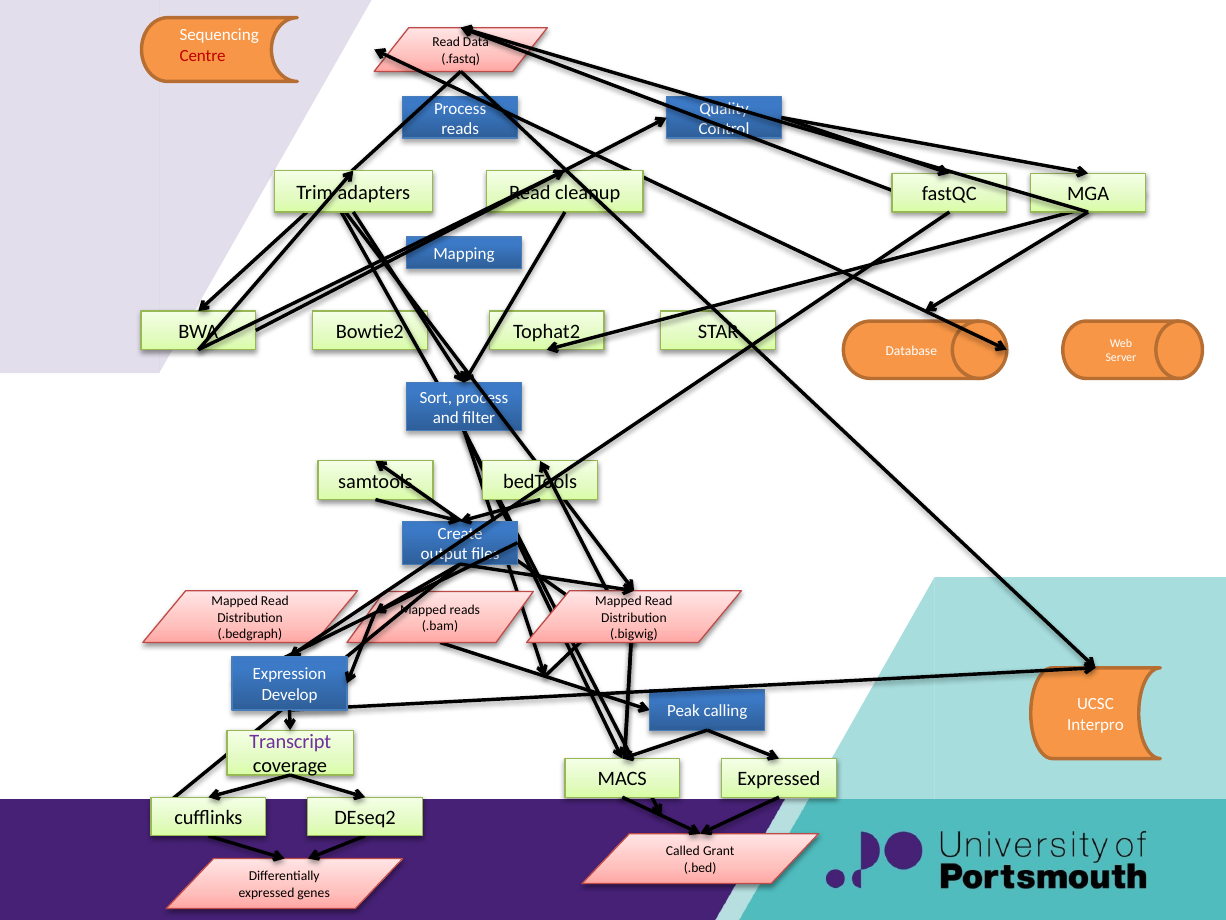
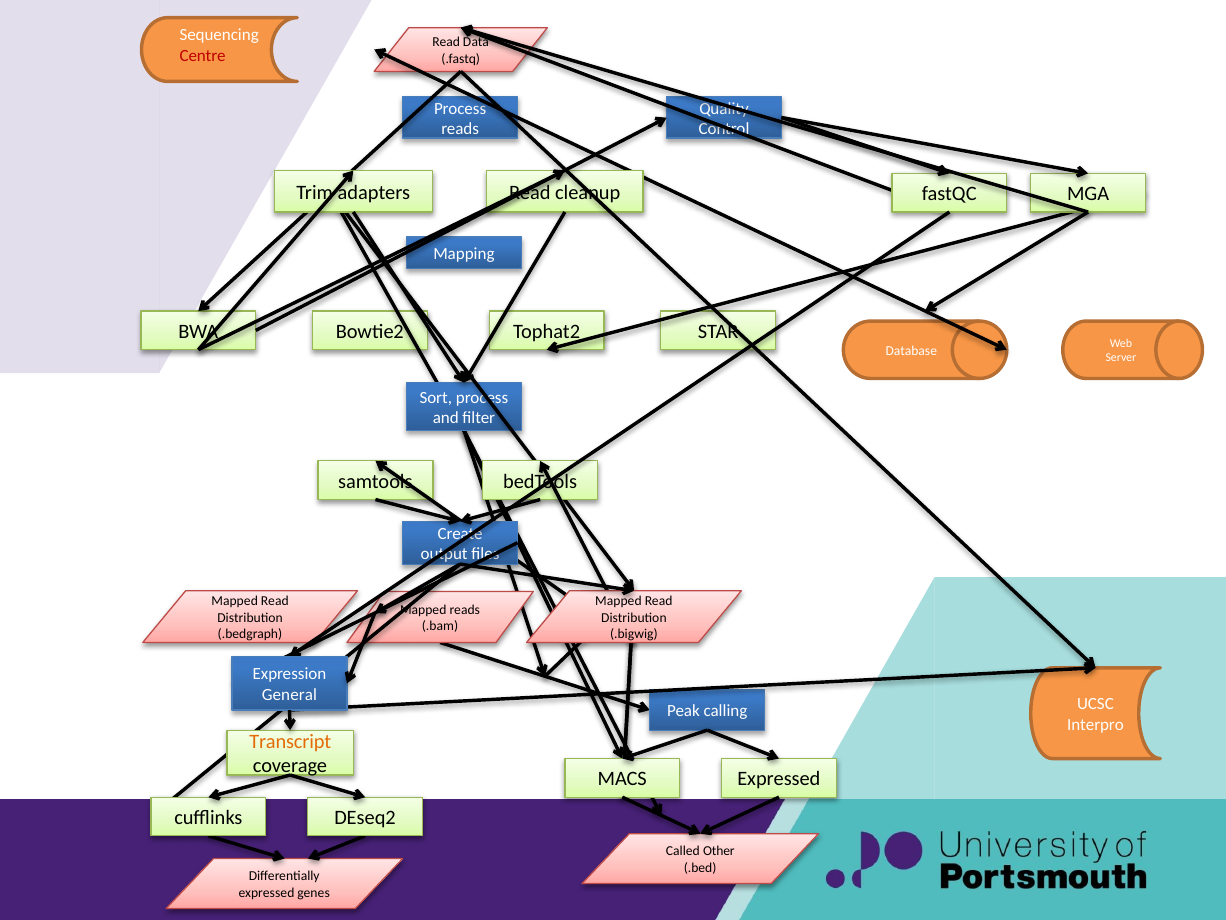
Develop: Develop -> General (289, 694)
Transcript colour: purple -> orange (290, 741)
Grant: Grant -> Other (719, 851)
